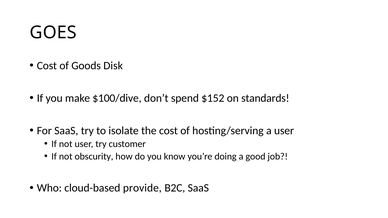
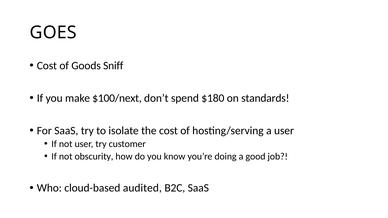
Disk: Disk -> Sniff (113, 66)
$100/dive: $100/dive -> $100/next (117, 98)
$152: $152 -> $180 (213, 98)
provide: provide -> audited (142, 188)
